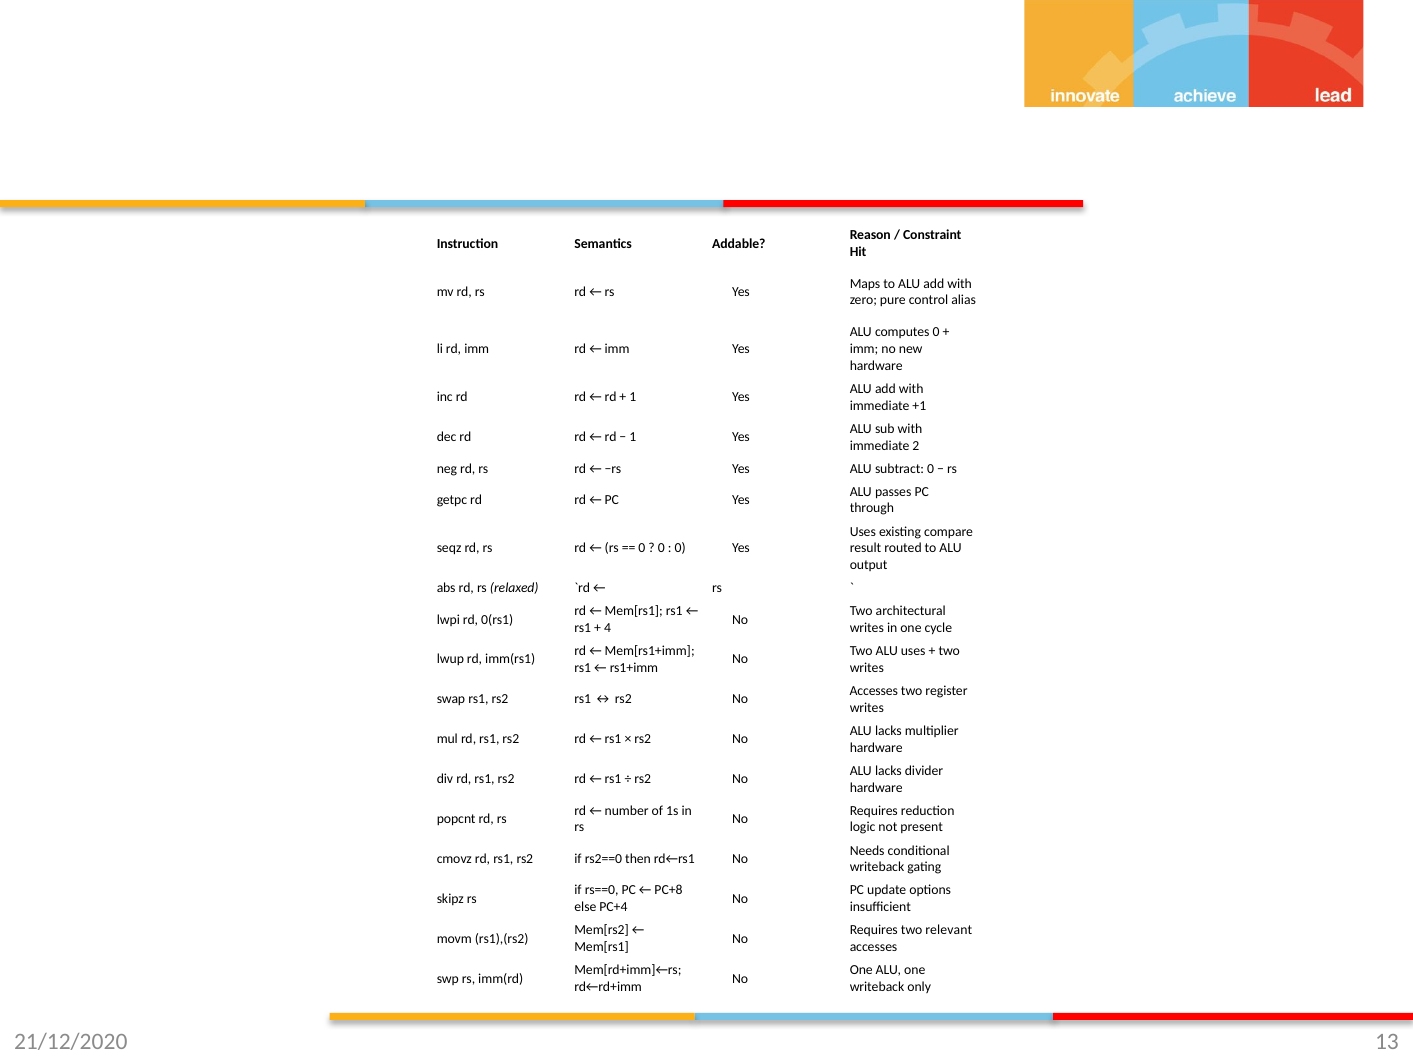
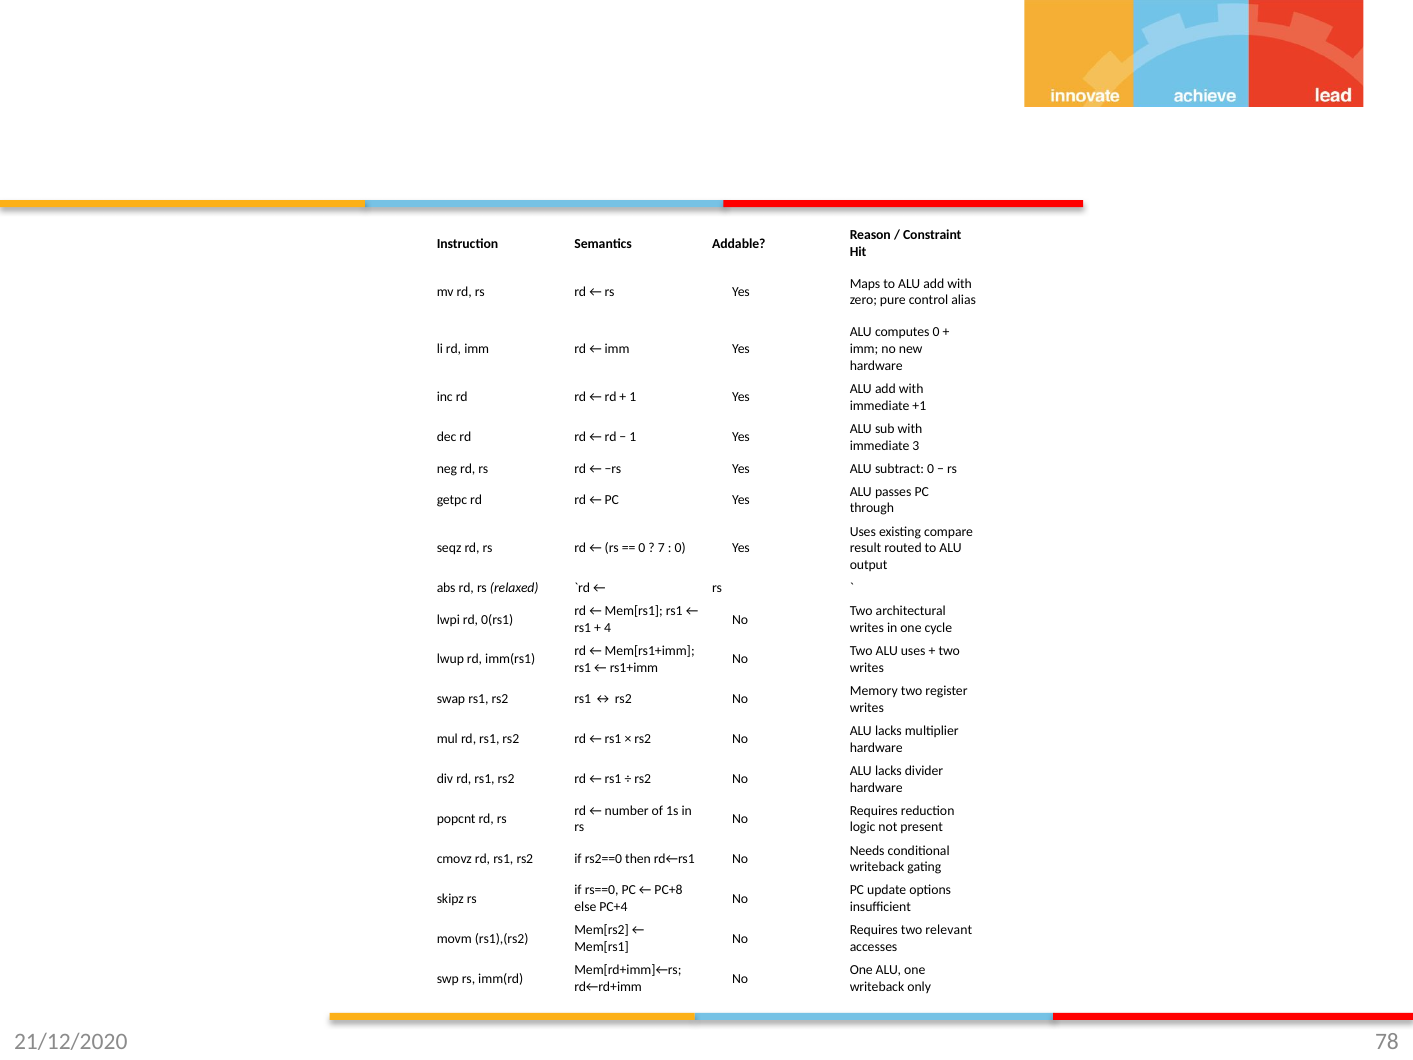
2: 2 -> 3 (916, 446)
0: 0 -> 7 (661, 548)
Accesses: Accesses -> Memory (874, 691)
13: 13 -> 78 (1387, 1041)
